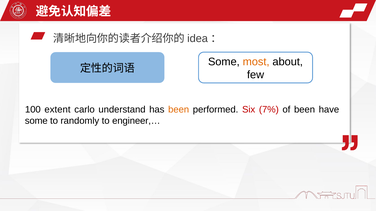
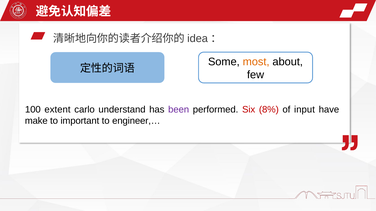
been colour: orange -> purple (179, 110)
7%: 7% -> 8% (269, 110)
of been: been -> input (304, 110)
some: some -> make (36, 121)
randomly: randomly -> important (80, 121)
